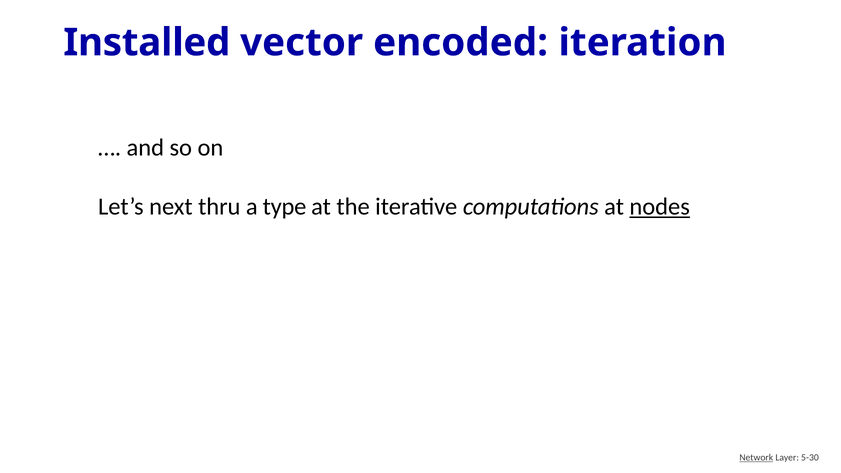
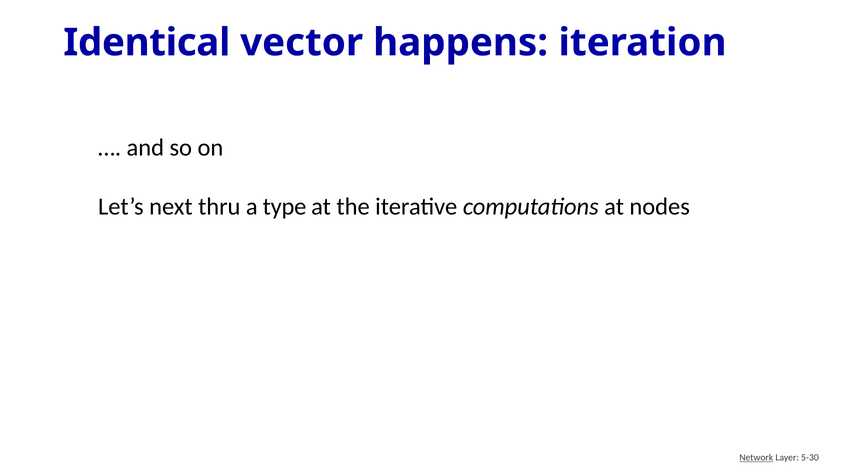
Installed: Installed -> Identical (147, 43)
encoded: encoded -> happens (461, 43)
nodes underline: present -> none (660, 207)
